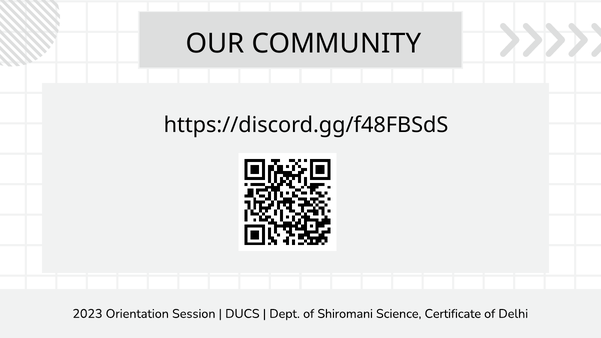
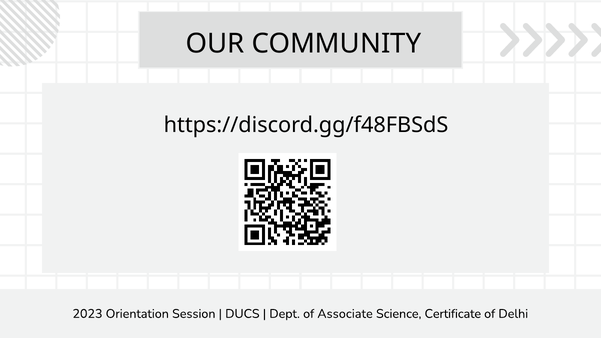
Shiromani: Shiromani -> Associate (345, 314)
